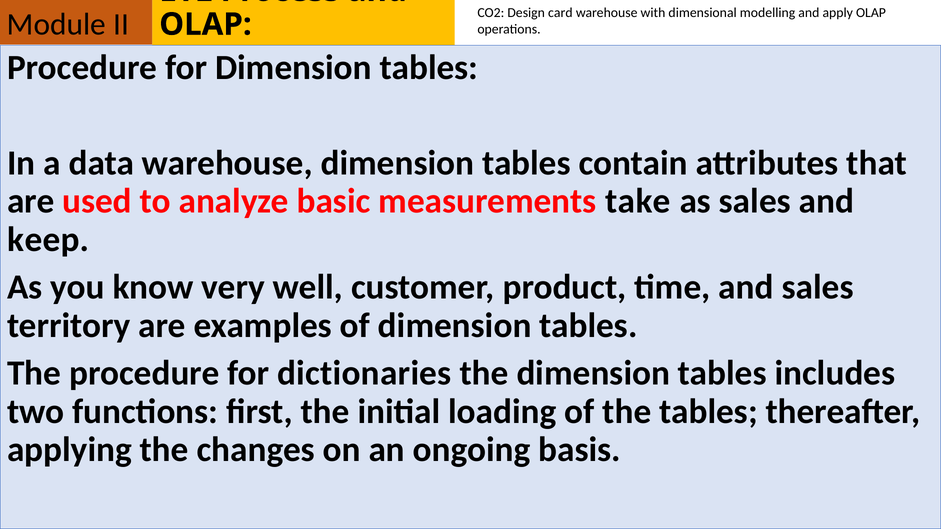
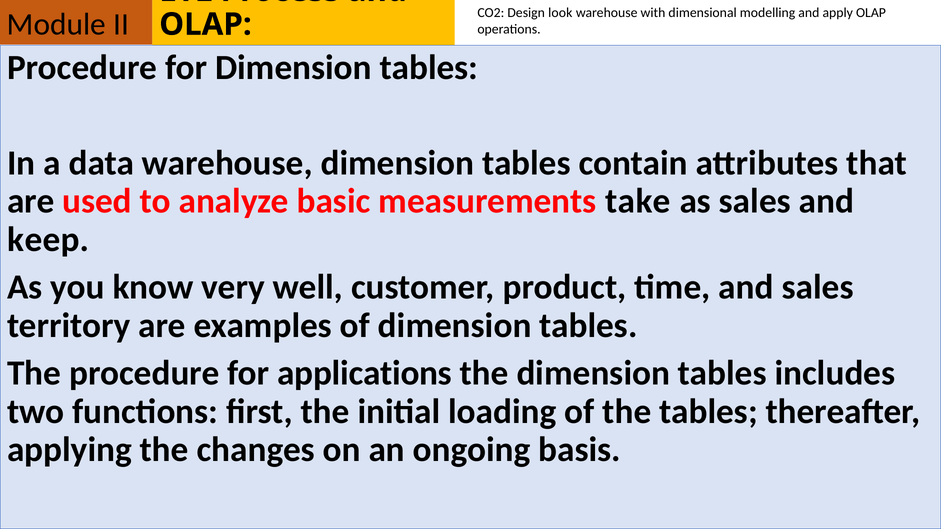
card: card -> look (560, 13)
dictionaries: dictionaries -> applications (365, 374)
